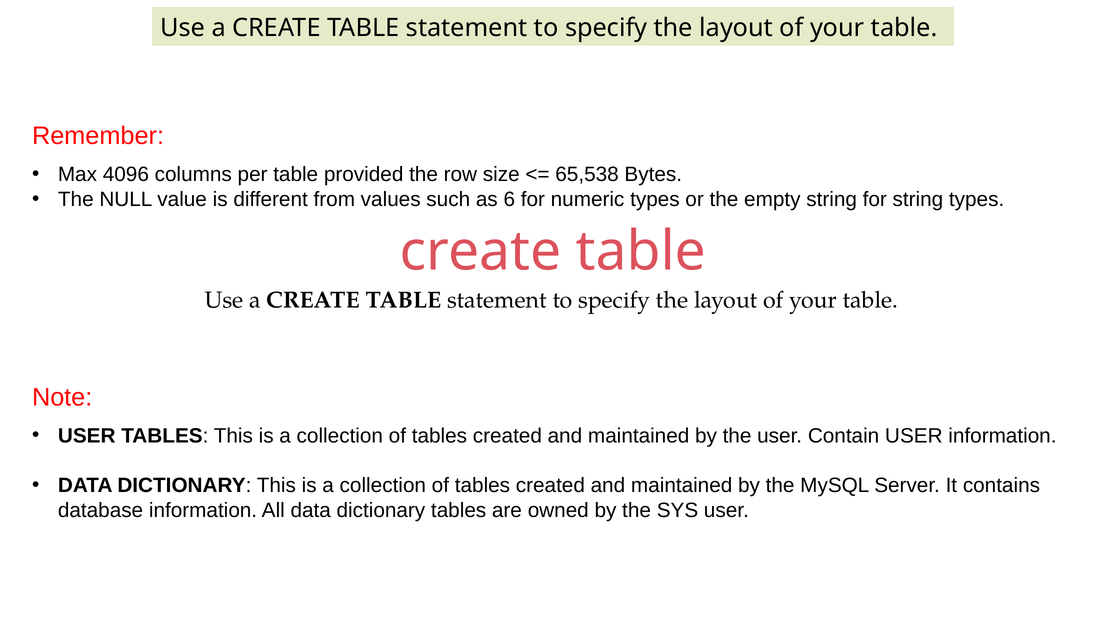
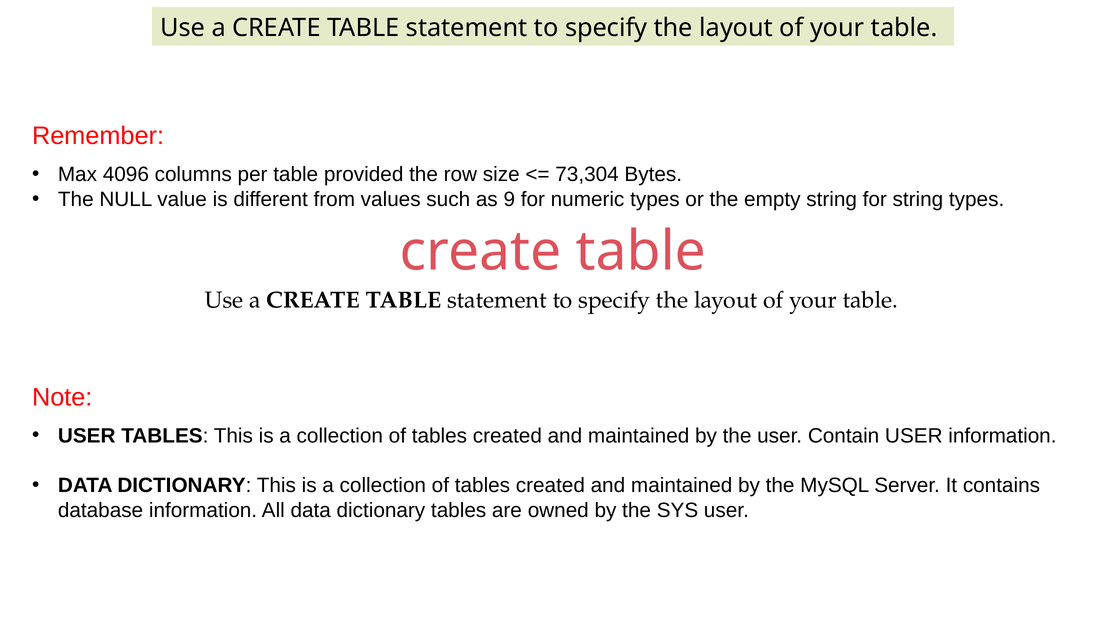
65,538: 65,538 -> 73,304 (587, 175)
6: 6 -> 9 (509, 199)
